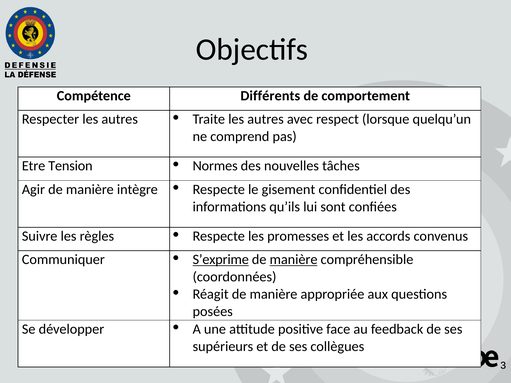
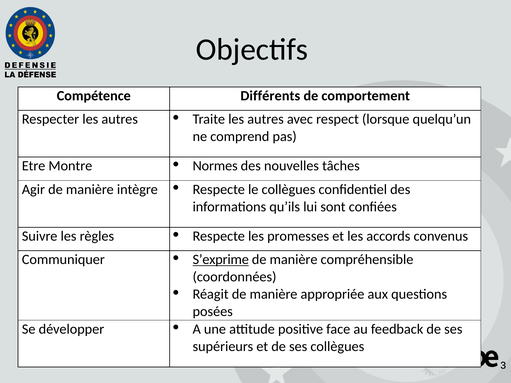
Tension: Tension -> Montre (70, 166)
le gisement: gisement -> collègues (288, 189)
manière underline: present -> none (294, 260)
